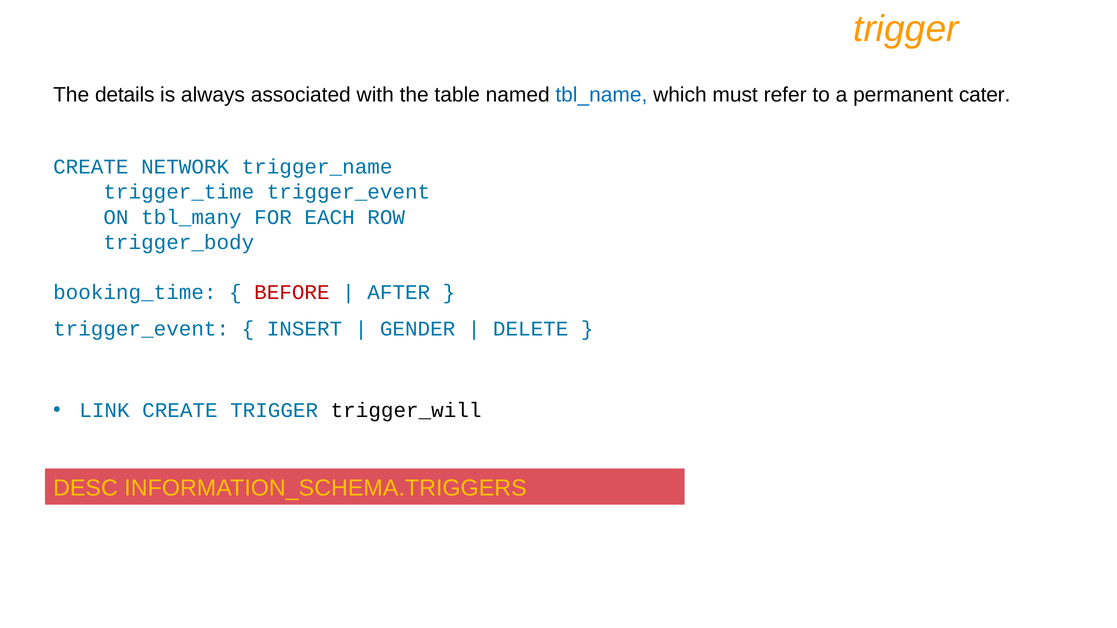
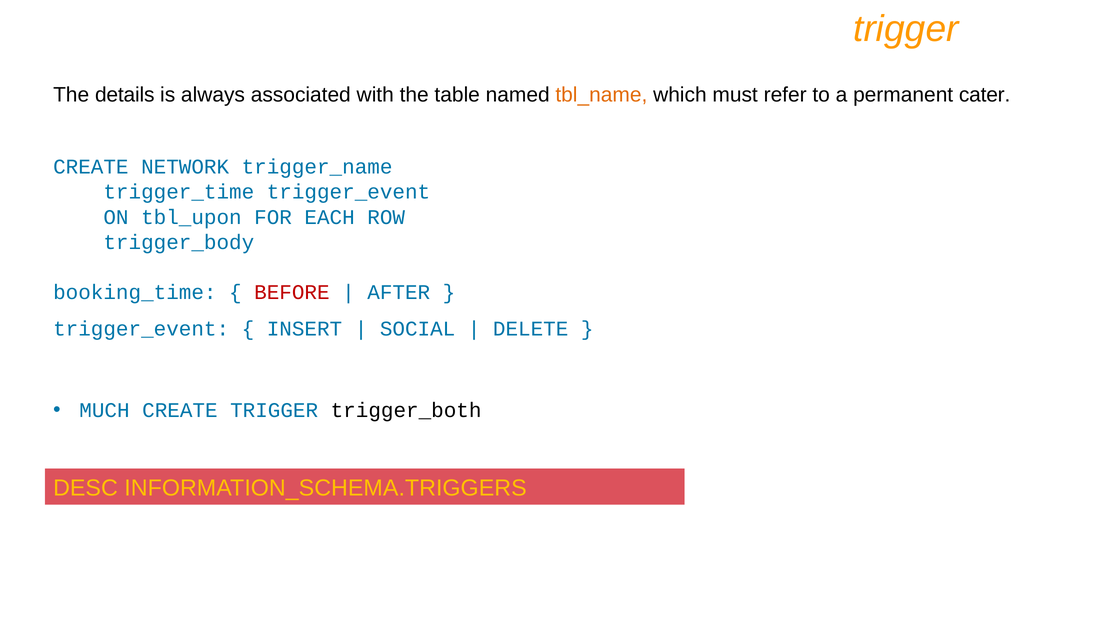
tbl_name colour: blue -> orange (601, 95)
tbl_many: tbl_many -> tbl_upon (191, 217)
GENDER: GENDER -> SOCIAL (418, 329)
LINK: LINK -> MUCH (104, 411)
trigger_will: trigger_will -> trigger_both (406, 411)
